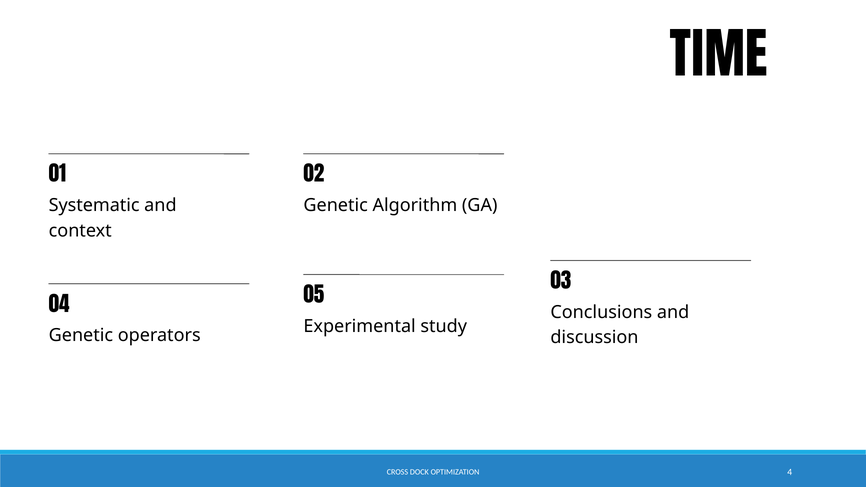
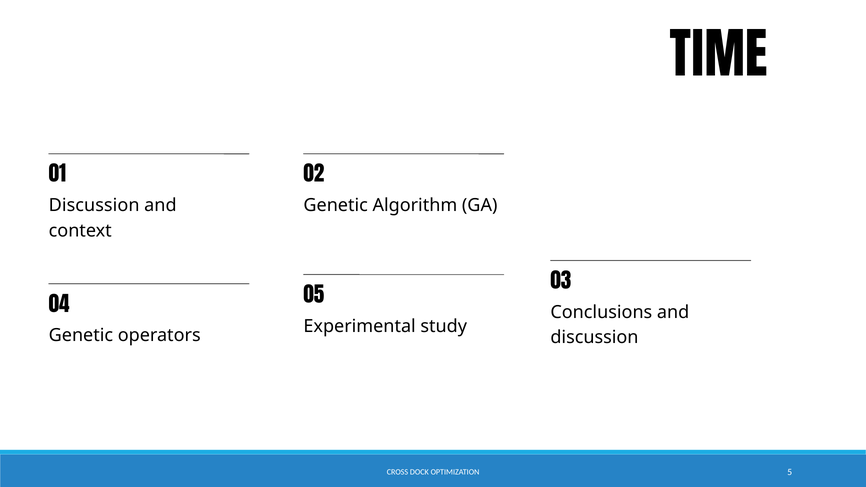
Systematic: Systematic -> Discussion (94, 206)
4: 4 -> 5 (790, 472)
